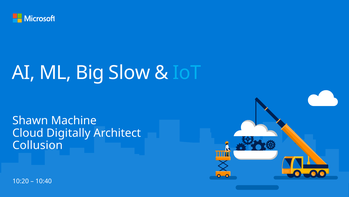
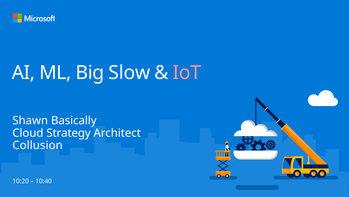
IoT colour: light blue -> pink (187, 72)
Machine: Machine -> Basically (74, 120)
Digitally: Digitally -> Strategy (69, 133)
